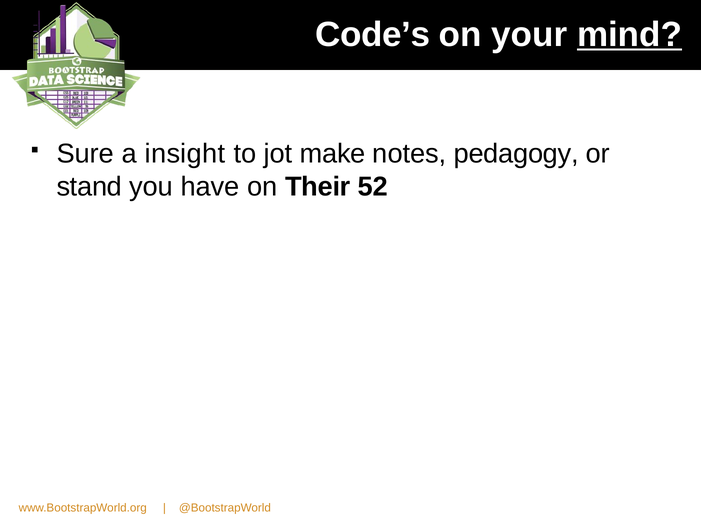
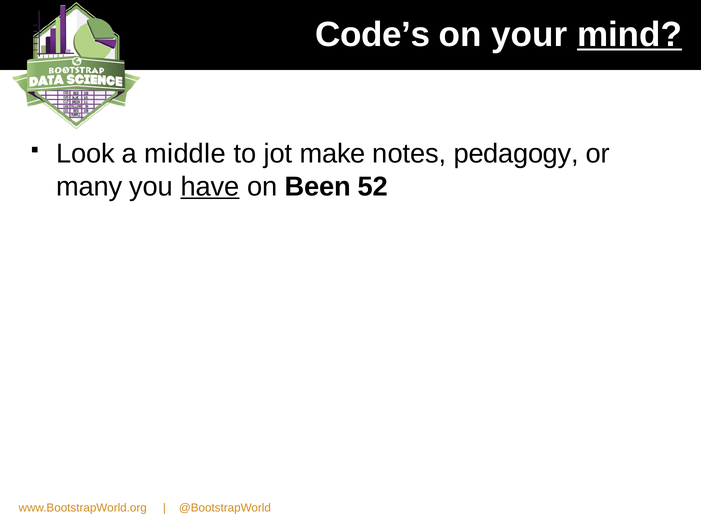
Sure: Sure -> Look (86, 154)
insight: insight -> middle (185, 154)
stand: stand -> many (89, 187)
have underline: none -> present (210, 187)
Their: Their -> Been (318, 187)
